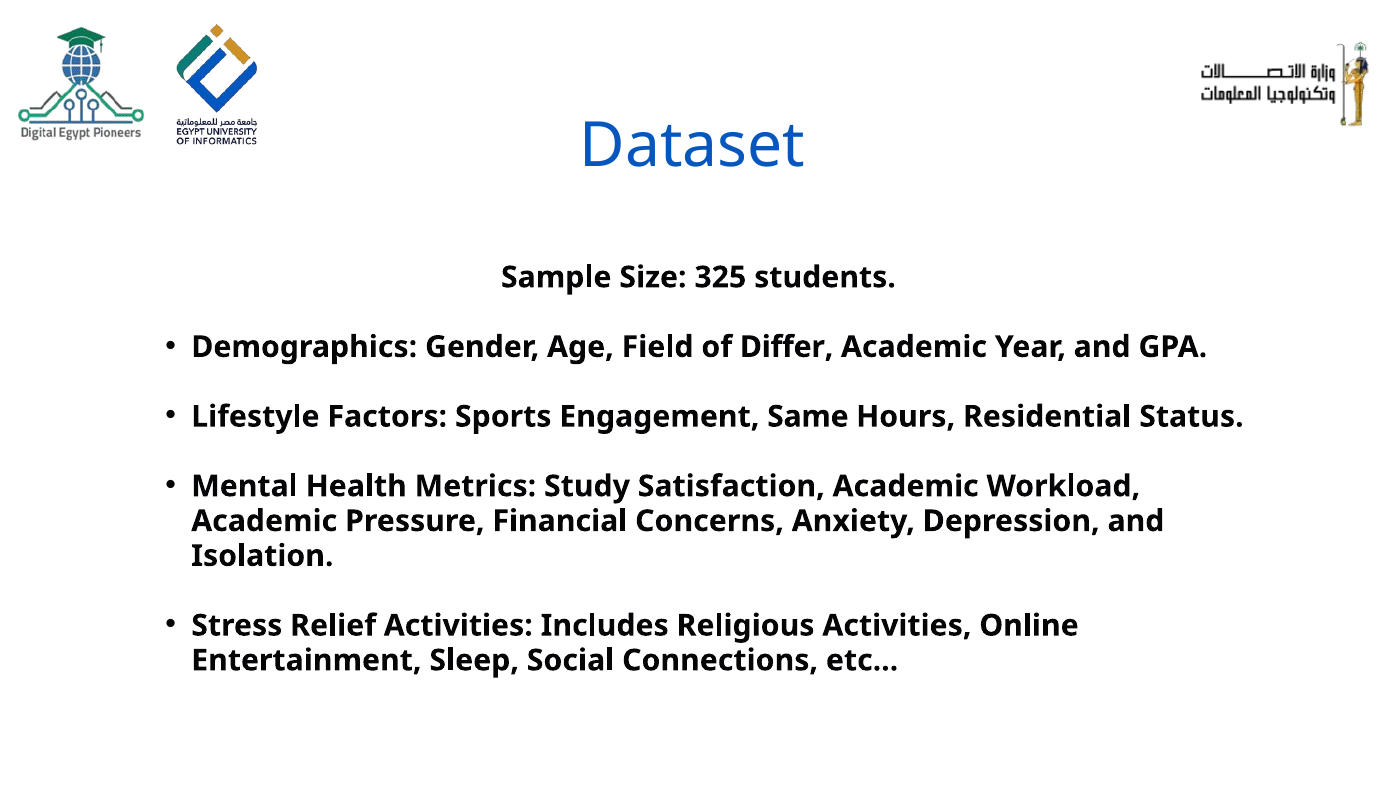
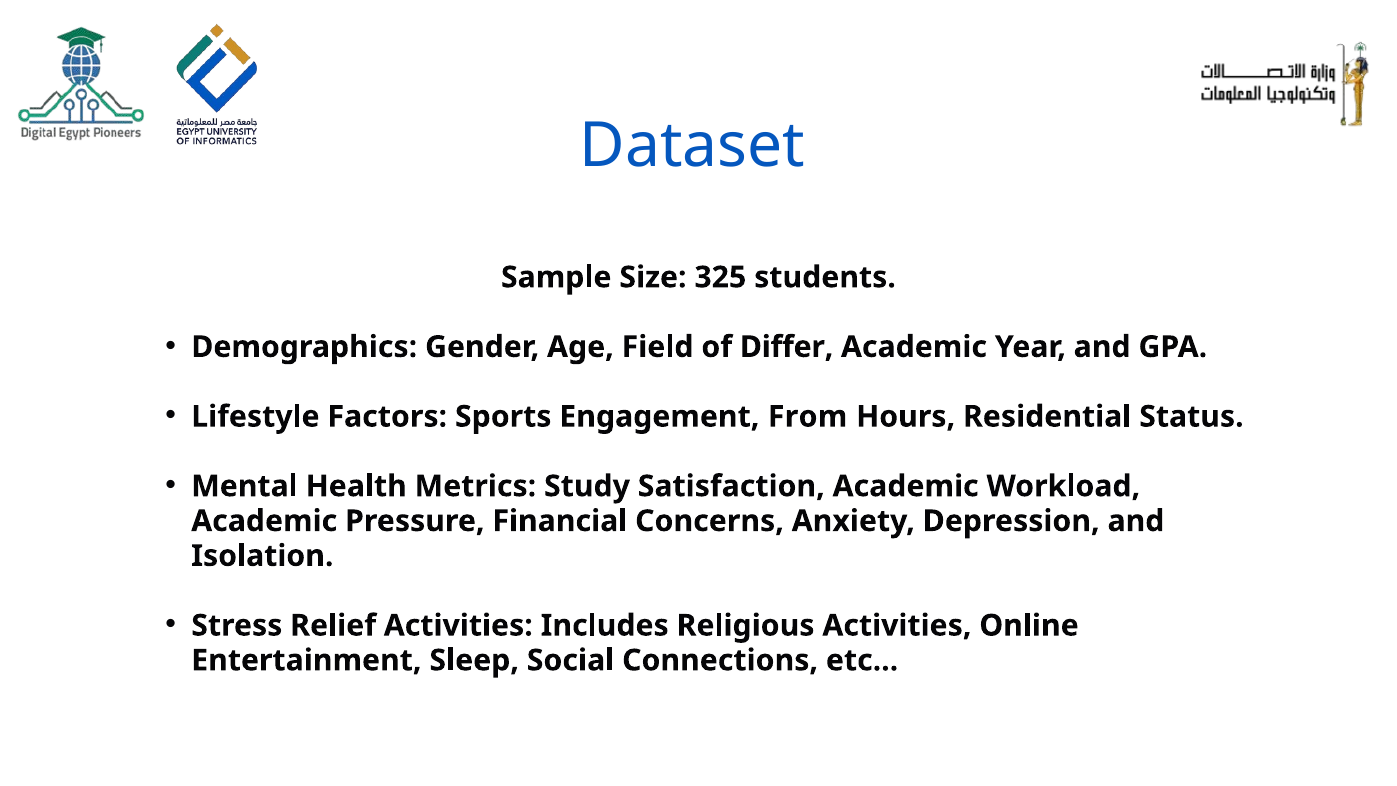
Same: Same -> From (808, 417)
